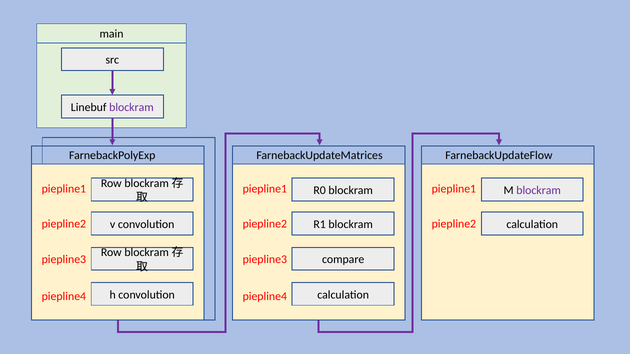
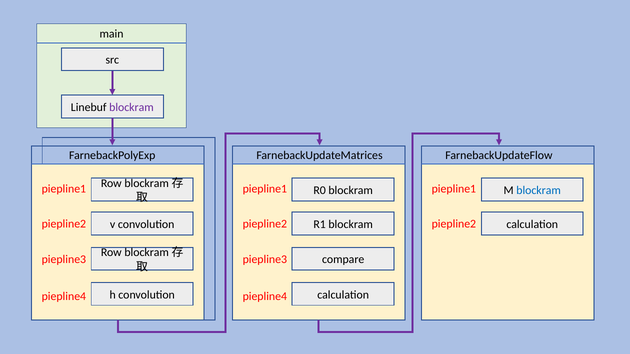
blockram colour: purple -> blue (539, 190)
